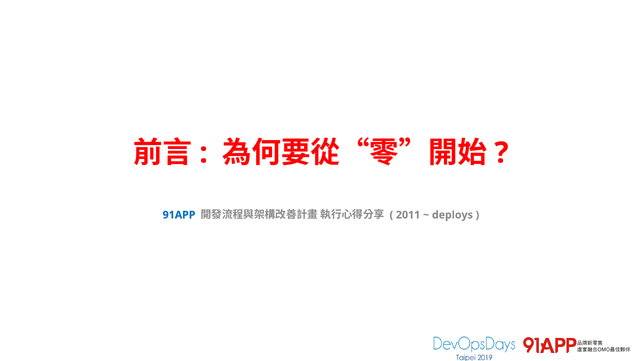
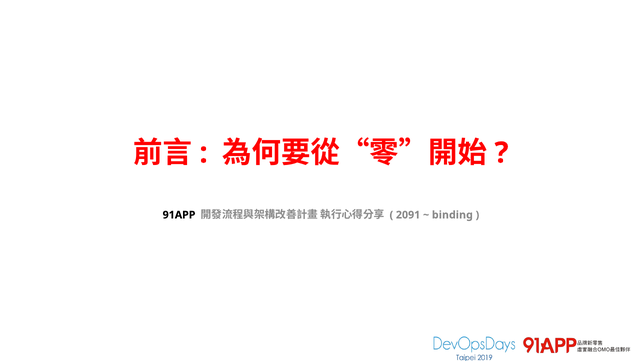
91APP colour: blue -> black (179, 215)
2011: 2011 -> 2091 (408, 215)
deploys: deploys -> binding (452, 215)
